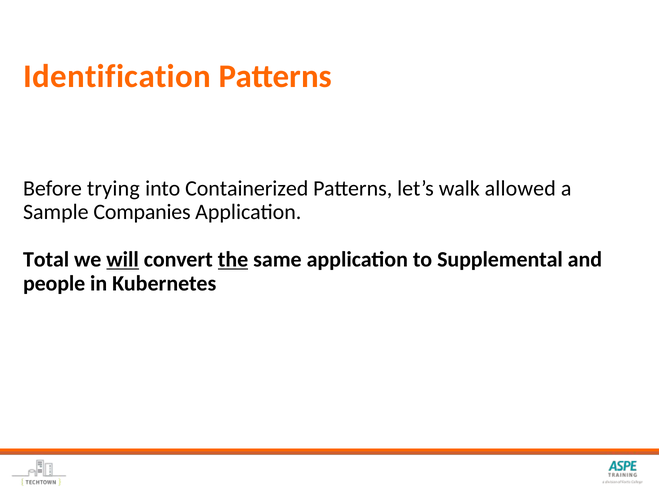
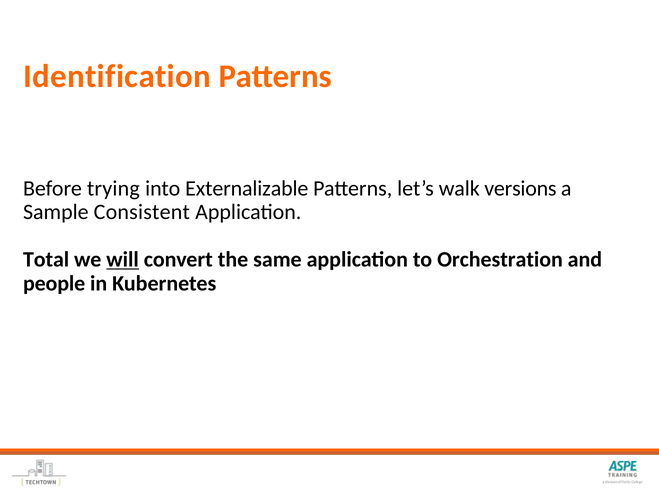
Containerized: Containerized -> Externalizable (247, 189)
allowed: allowed -> versions (520, 189)
Companies: Companies -> Consistent (142, 212)
the underline: present -> none (233, 260)
Supplemental: Supplemental -> Orchestration (500, 260)
